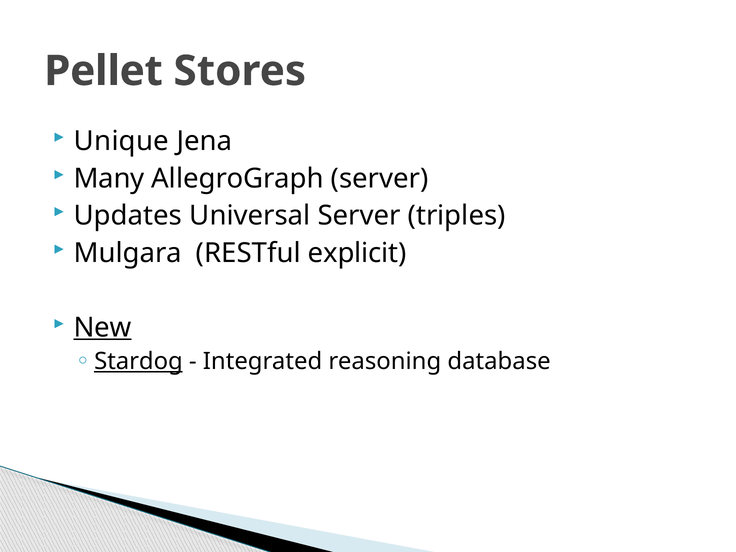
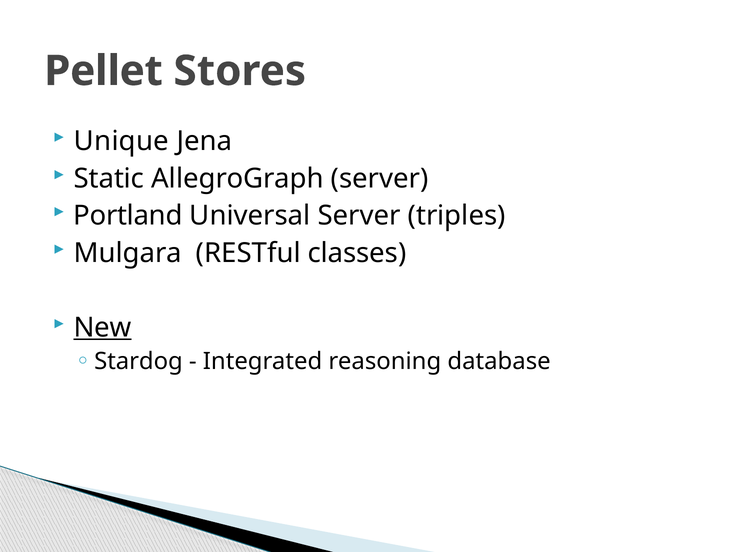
Many: Many -> Static (109, 179)
Updates: Updates -> Portland (128, 216)
explicit: explicit -> classes (357, 253)
Stardog underline: present -> none (138, 361)
